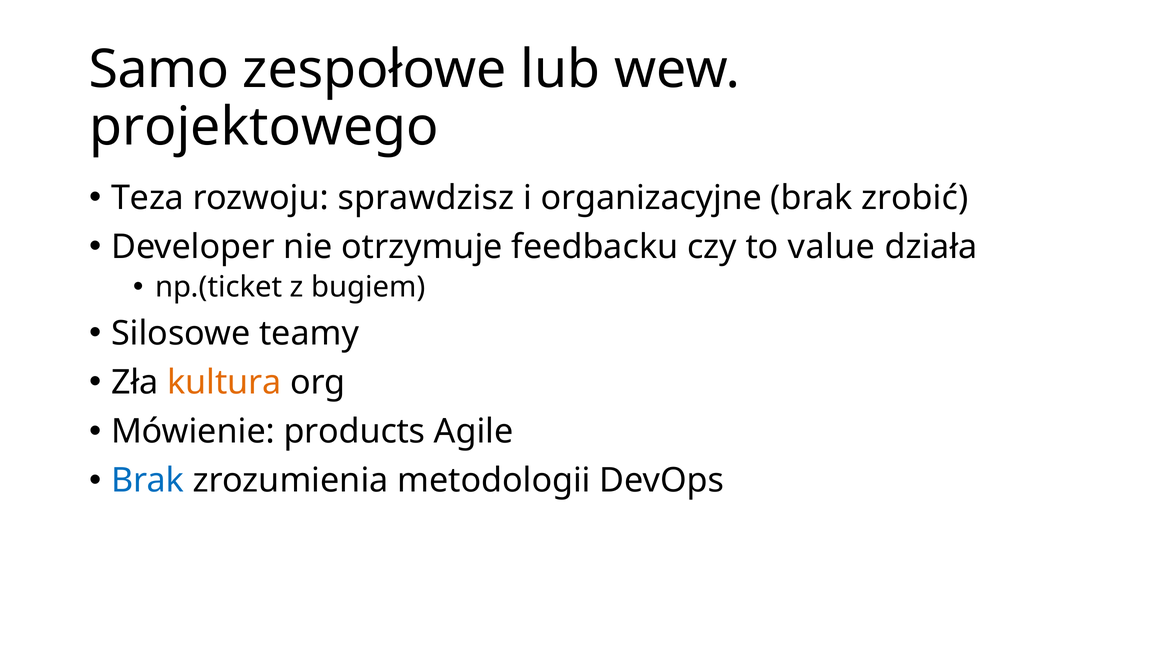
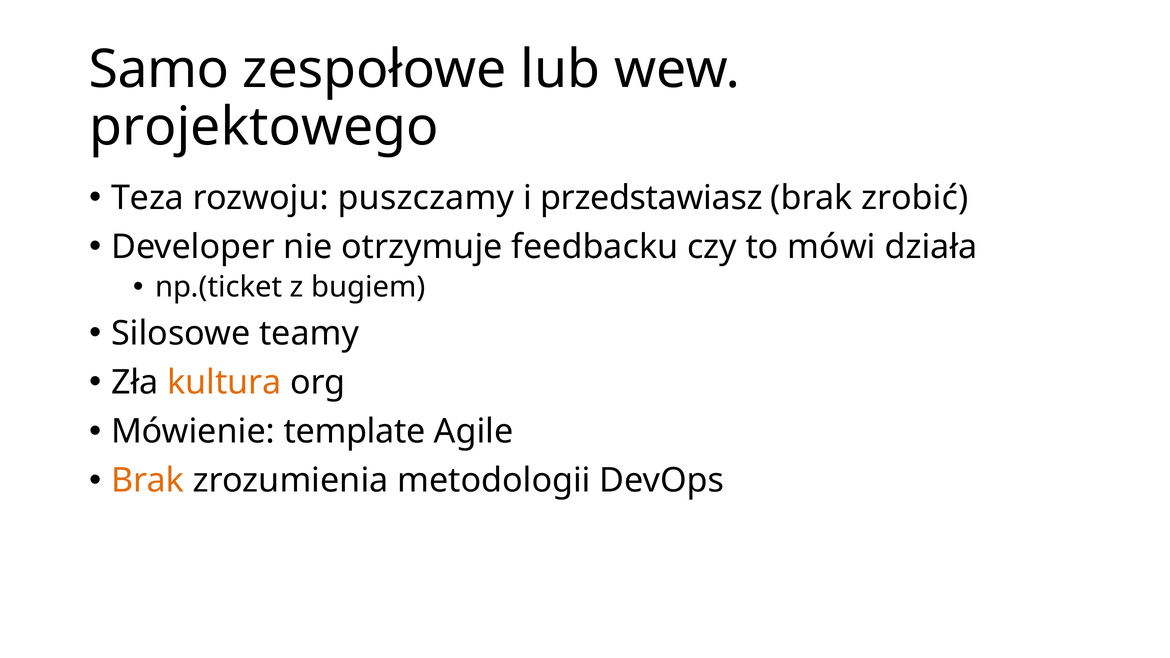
sprawdzisz: sprawdzisz -> puszczamy (426, 198)
organizacyjne: organizacyjne -> przedstawiasz (651, 198)
value: value -> mówi (832, 247)
products: products -> template (355, 432)
Brak colour: blue -> orange (148, 481)
